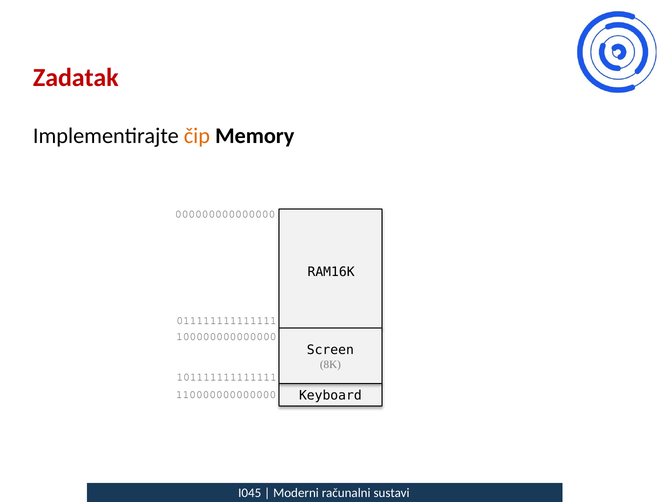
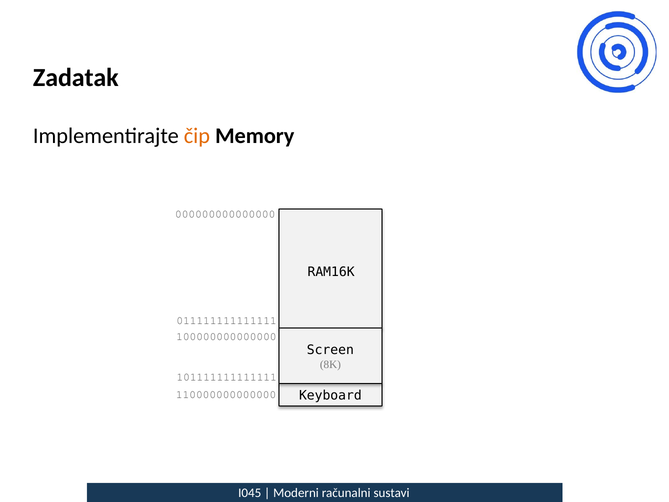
Zadatak colour: red -> black (76, 78)
